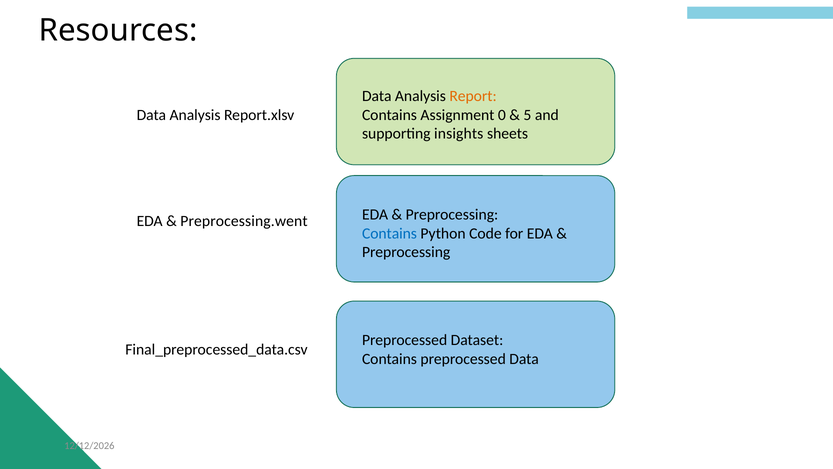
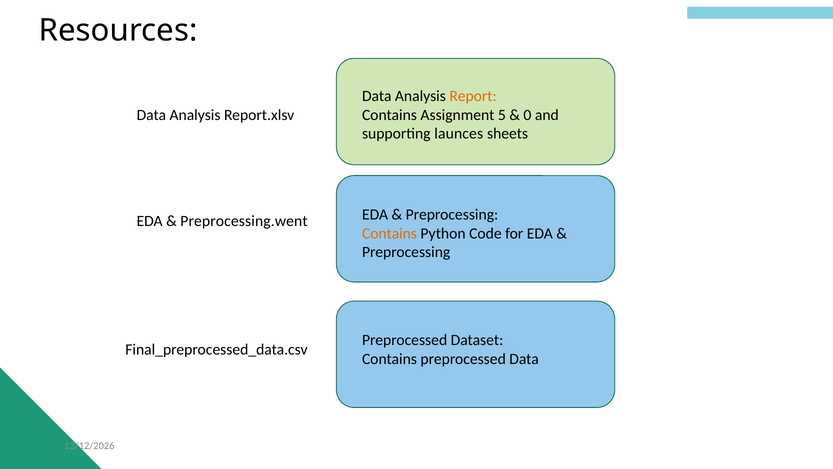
0: 0 -> 5 (502, 115)
5: 5 -> 0 (527, 115)
insights: insights -> launces (459, 134)
Contains colour: blue -> orange (390, 233)
